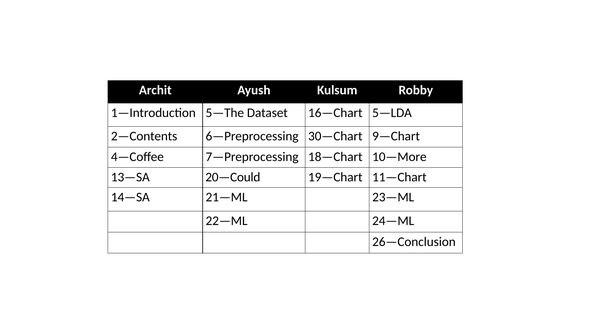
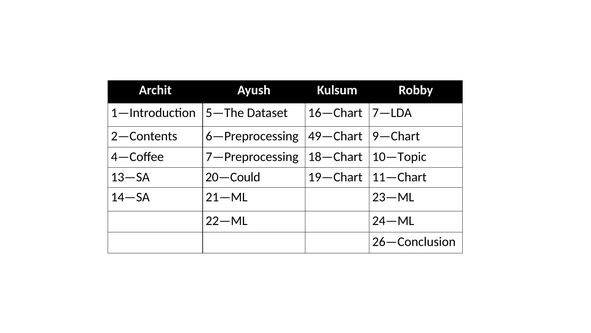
5—LDA: 5—LDA -> 7—LDA (392, 113)
30—Chart: 30—Chart -> 49—Chart (335, 136)
10—More: 10—More -> 10—Topic (399, 157)
